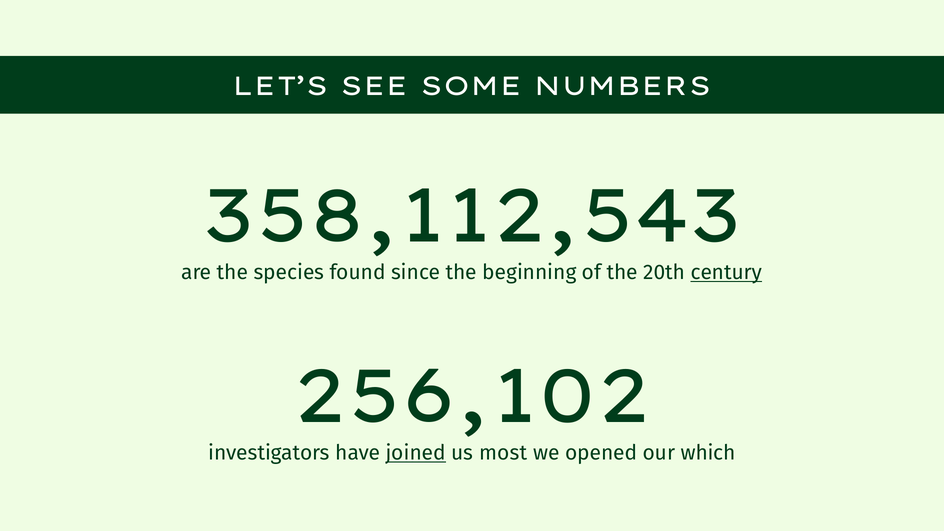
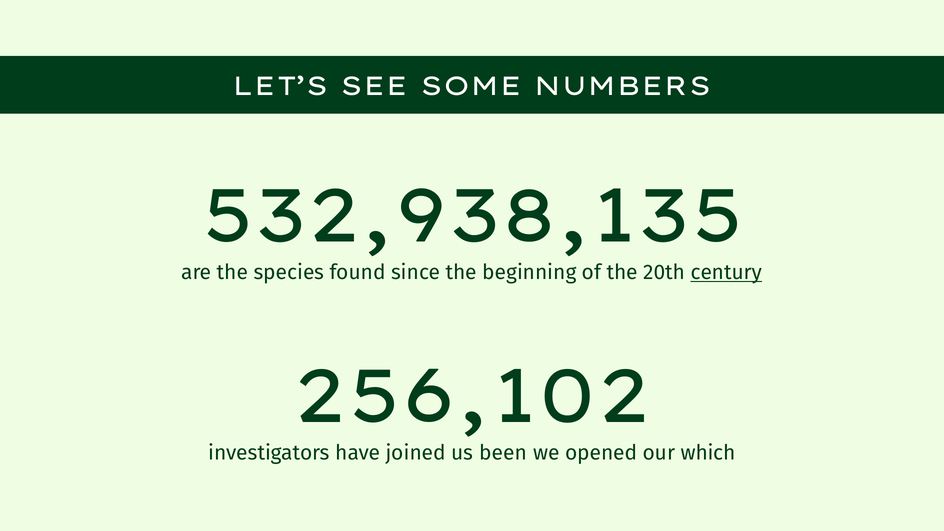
358,112,543: 358,112,543 -> 532,938,135 (472, 217)
joined underline: present -> none (416, 453)
most: most -> been (503, 453)
